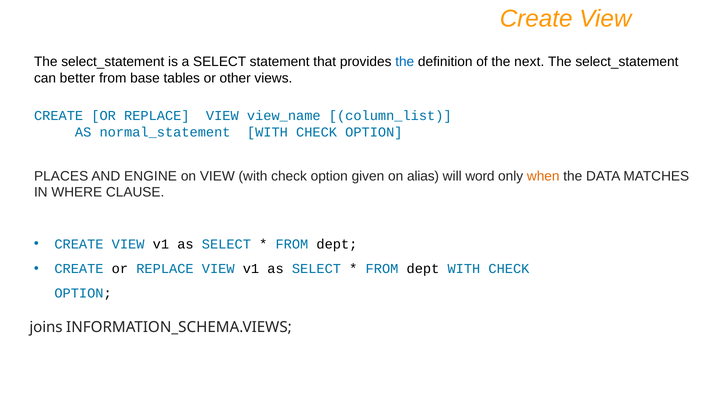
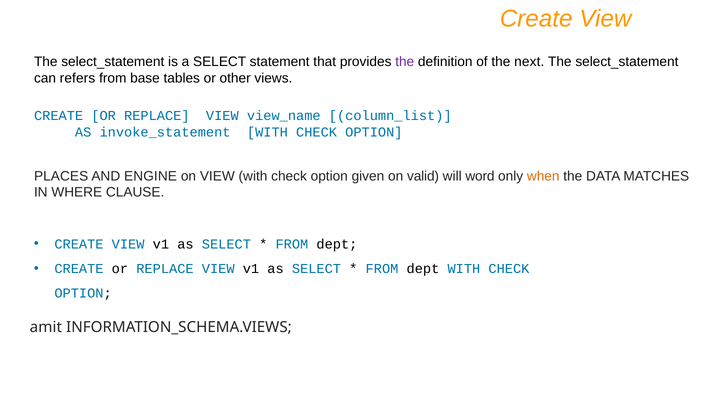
the colour: blue -> purple (405, 62)
better: better -> refers (77, 78)
normal_statement: normal_statement -> invoke_statement (165, 132)
alias: alias -> valid (423, 176)
joins: joins -> amit (46, 327)
